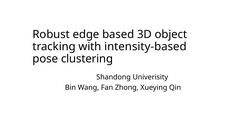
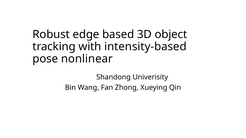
clustering: clustering -> nonlinear (87, 59)
